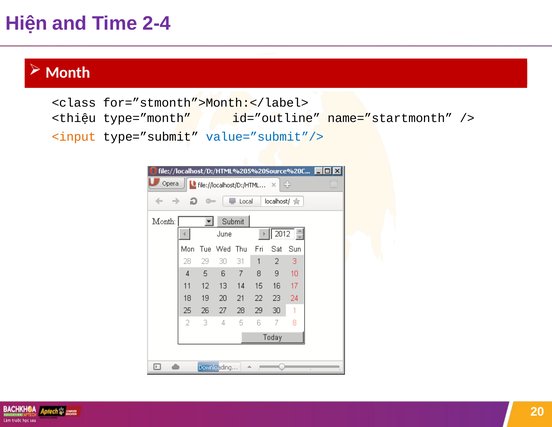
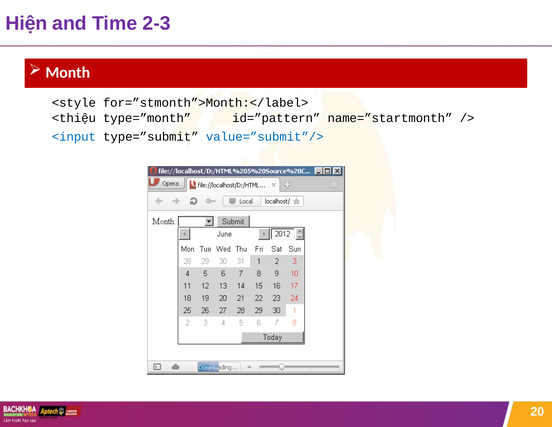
2-4: 2-4 -> 2-3 (157, 23)
<class: <class -> <style (74, 103)
id=”outline: id=”outline -> id=”pattern (276, 118)
<input colour: orange -> blue (74, 137)
